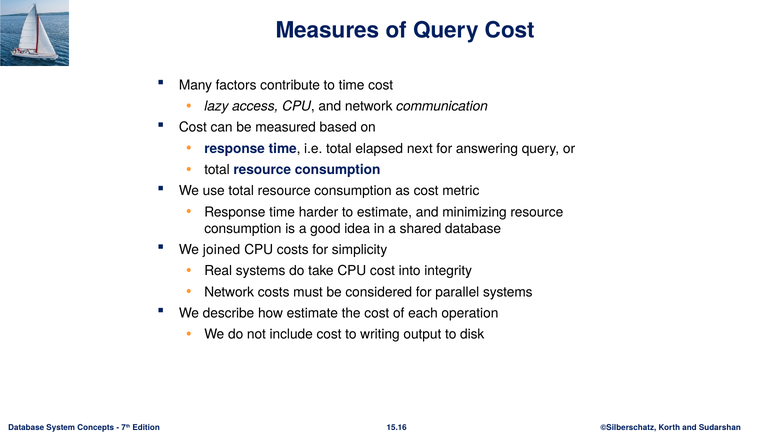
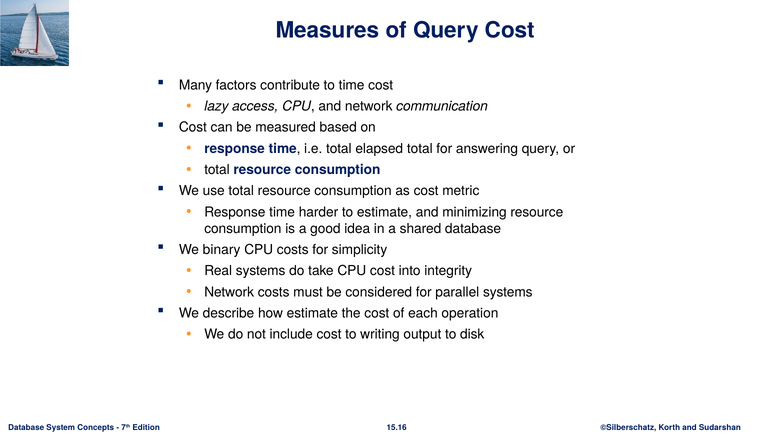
elapsed next: next -> total (420, 148)
joined: joined -> binary (222, 249)
